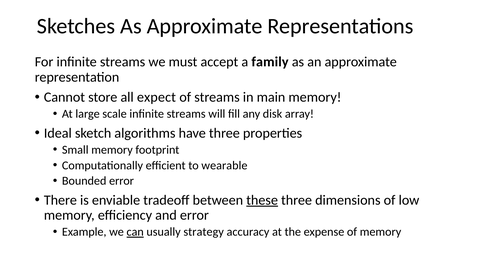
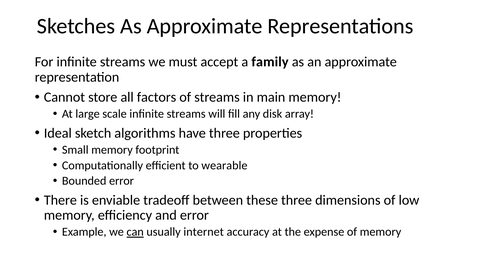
expect: expect -> factors (157, 97)
these underline: present -> none (262, 200)
strategy: strategy -> internet (204, 232)
